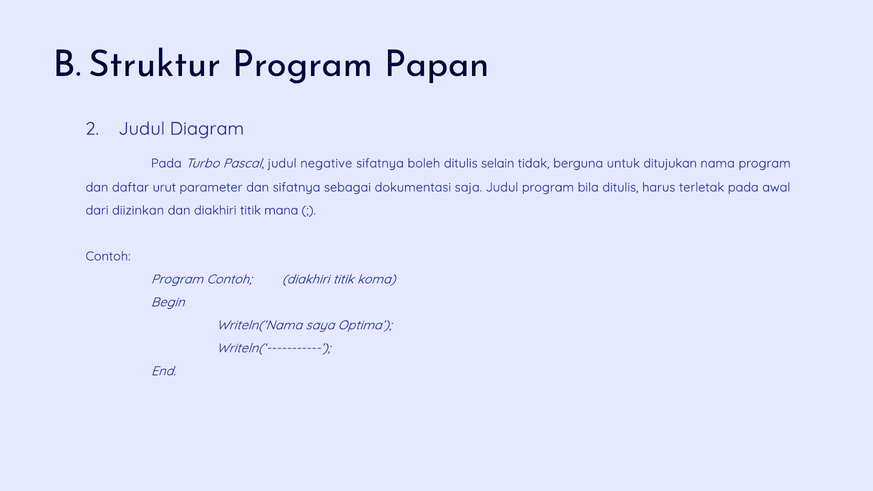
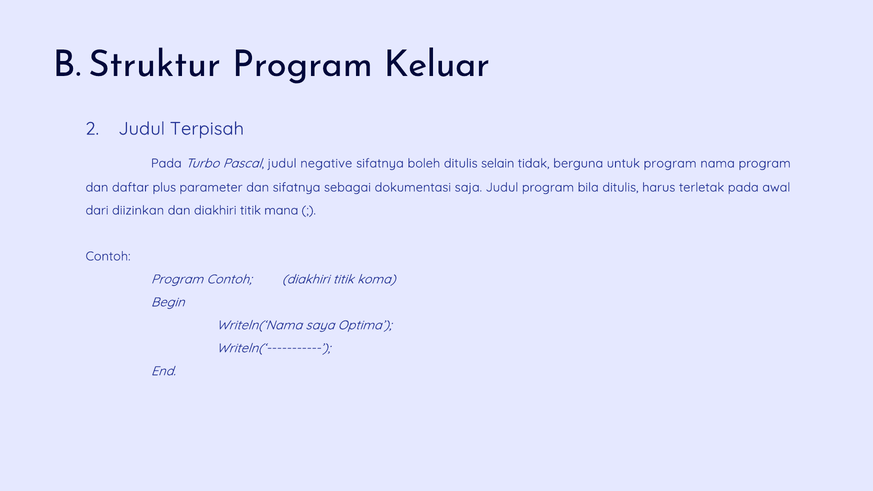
Papan: Papan -> Keluar (437, 64)
Diagram: Diagram -> Terpisah (207, 129)
untuk ditujukan: ditujukan -> program (670, 163)
urut: urut -> plus (164, 187)
